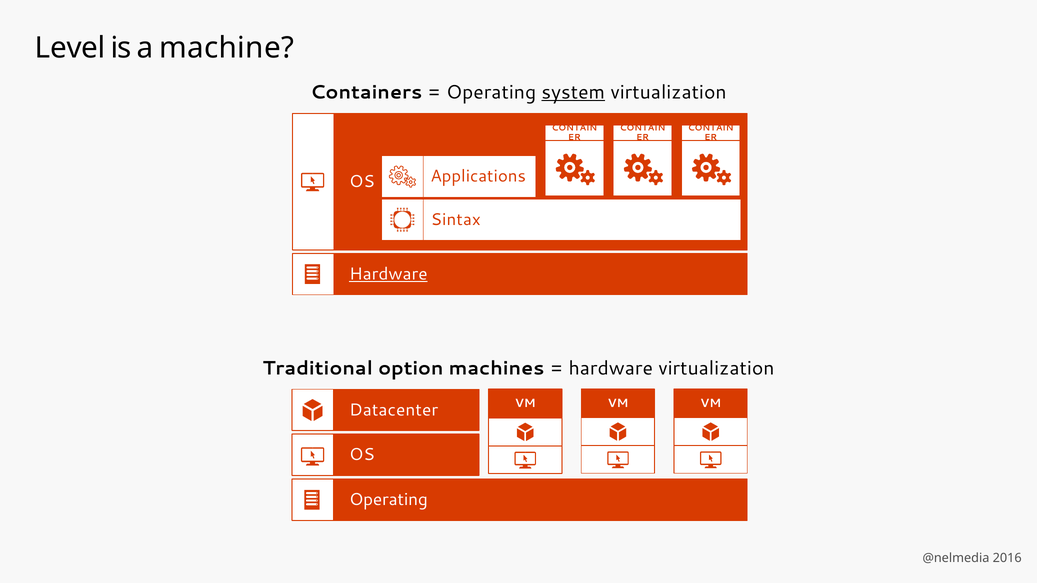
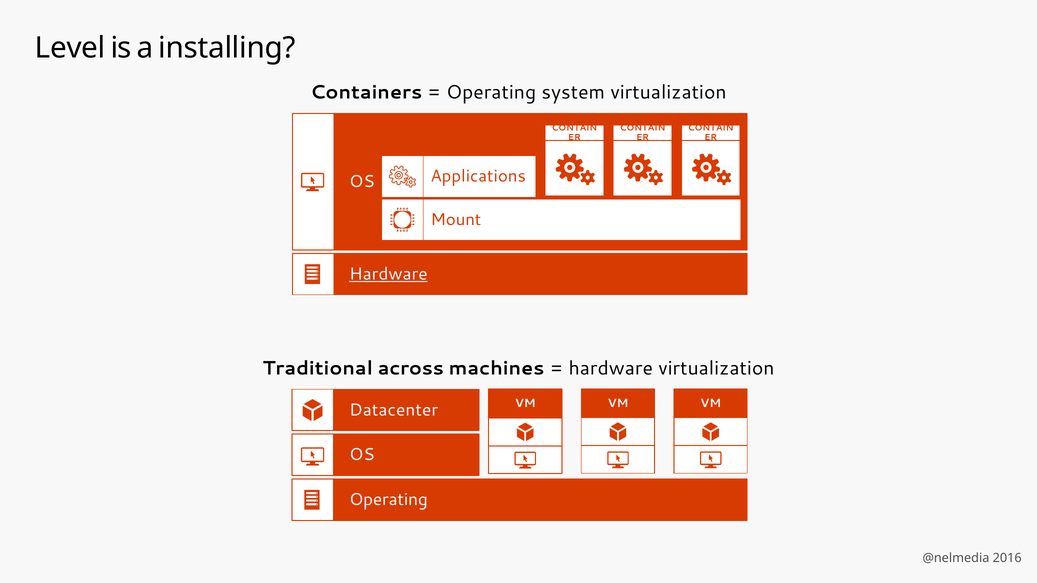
machine: machine -> installing (227, 48)
system underline: present -> none (573, 92)
Sintax: Sintax -> Mount (456, 220)
option: option -> across (411, 369)
